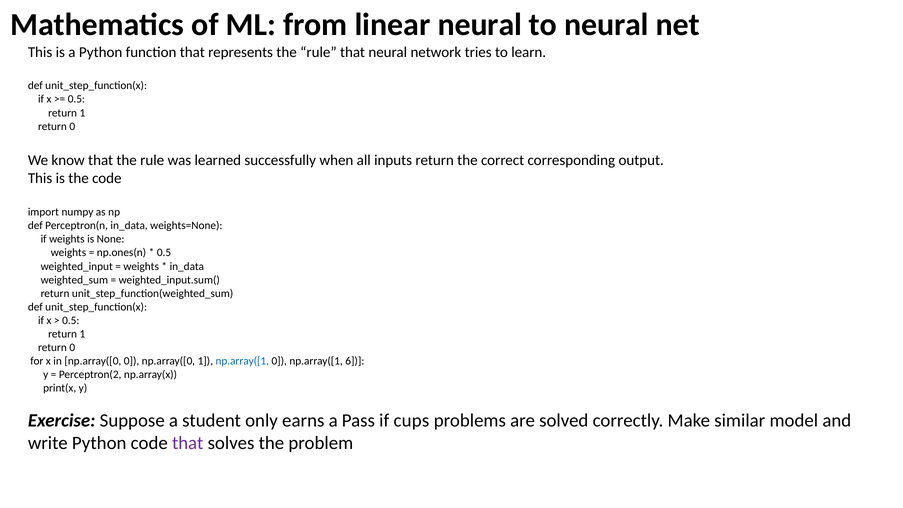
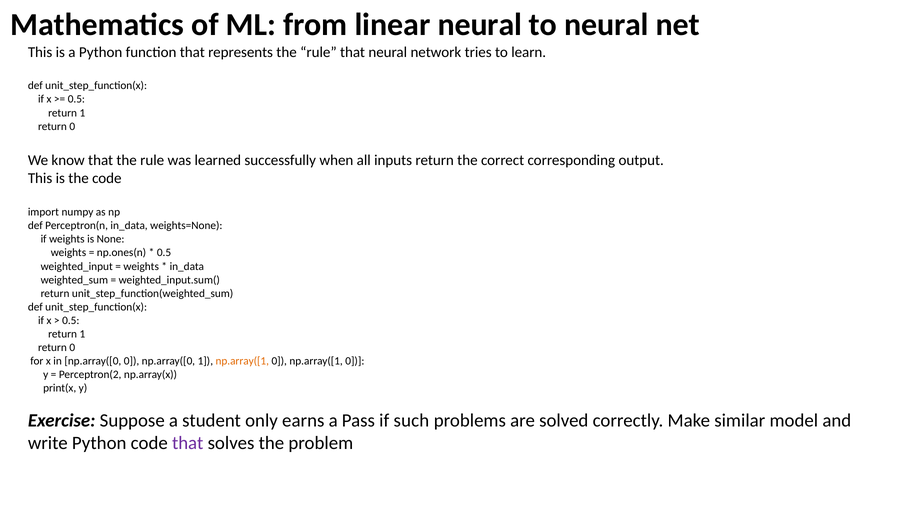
np.array([1 colour: blue -> orange (242, 361)
0 np.array([1 6: 6 -> 0 (355, 361)
cups: cups -> such (411, 420)
